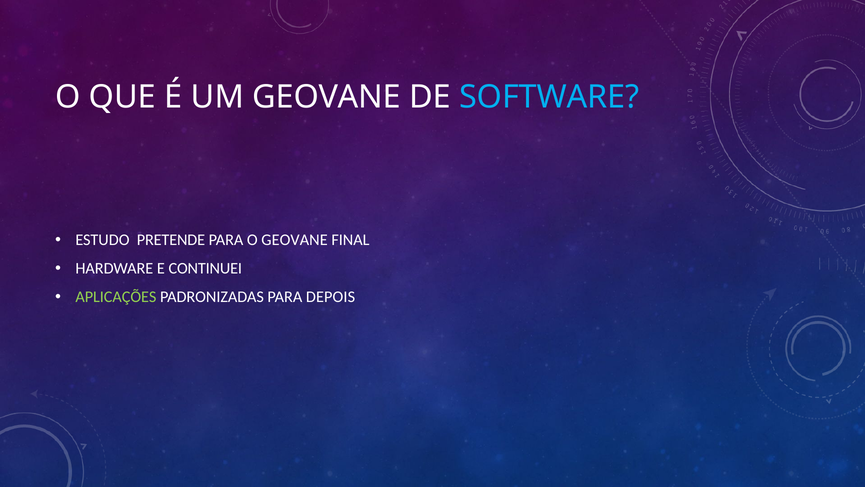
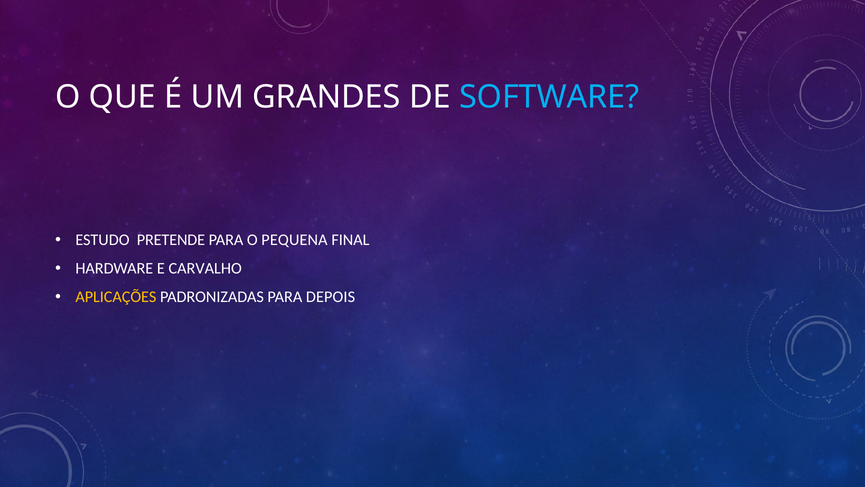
UM GEOVANE: GEOVANE -> GRANDES (327, 97)
O GEOVANE: GEOVANE -> PEQUENA (294, 240)
CONTINUEI: CONTINUEI -> CARVALHO (205, 268)
APLICAÇÕES colour: light green -> yellow (116, 297)
